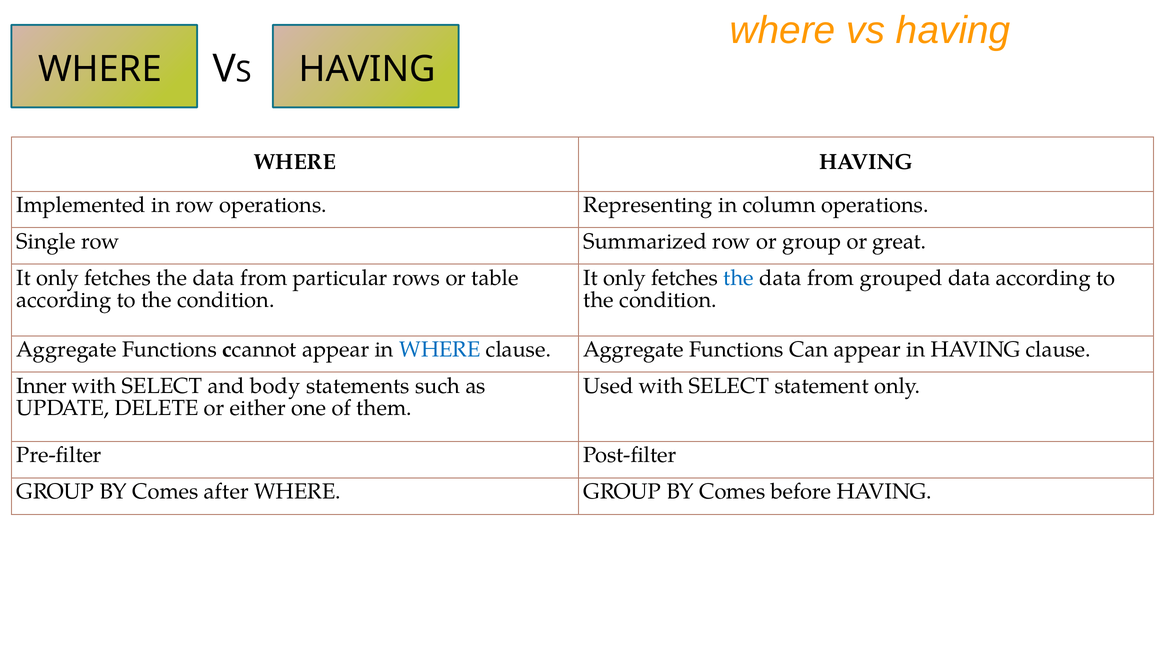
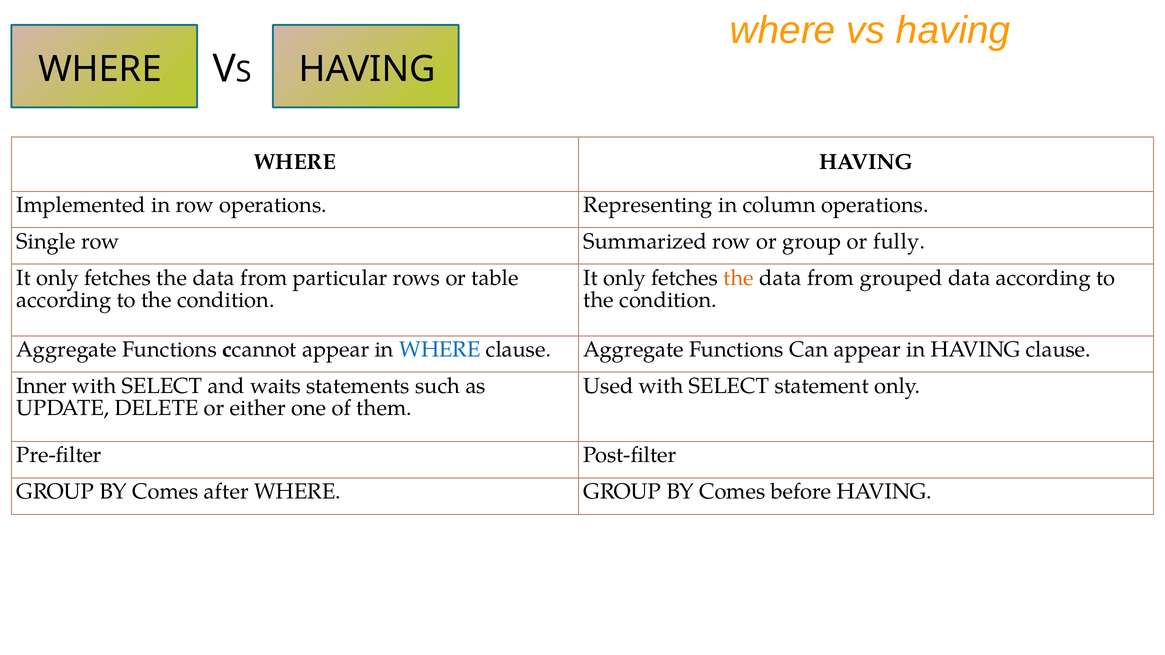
great: great -> fully (899, 242)
the colour: blue -> orange (739, 278)
body: body -> waits (276, 386)
